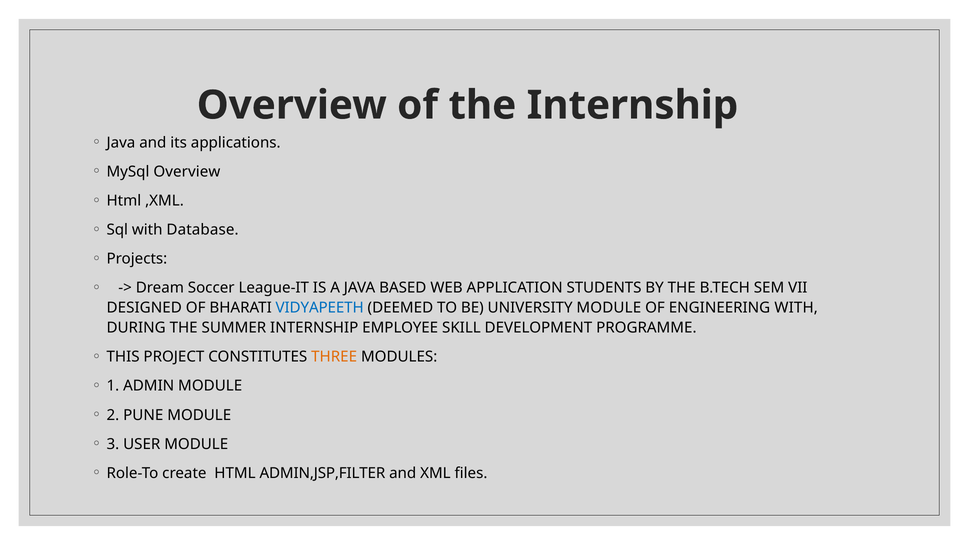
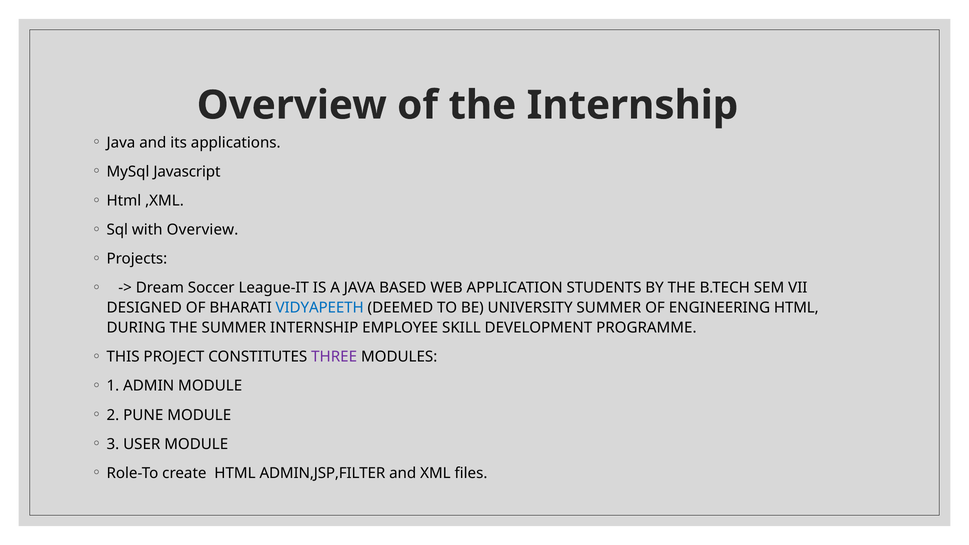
MySql Overview: Overview -> Javascript (187, 172)
with Database: Database -> Overview (203, 230)
UNIVERSITY MODULE: MODULE -> SUMMER (609, 308)
ENGINEERING WITH: WITH -> HTML (796, 308)
THREE colour: orange -> purple (334, 357)
